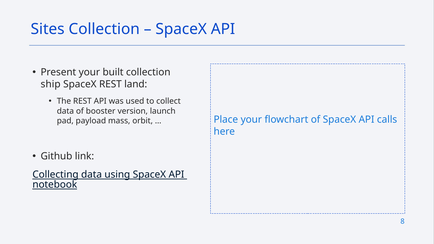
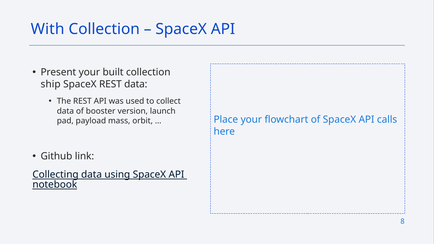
Sites: Sites -> With (48, 29)
REST land: land -> data (136, 84)
